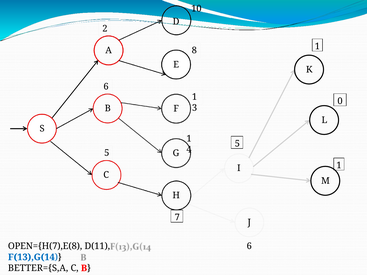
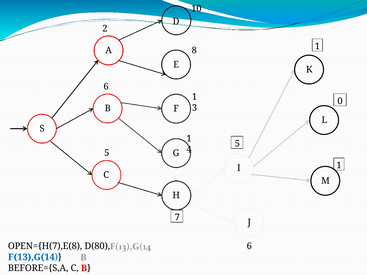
D(11: D(11 -> D(80 (97, 246)
BETTER={S,A: BETTER={S,A -> BEFORE={S,A (38, 268)
